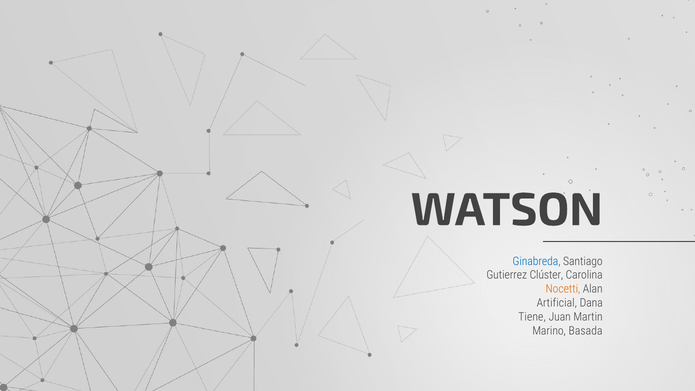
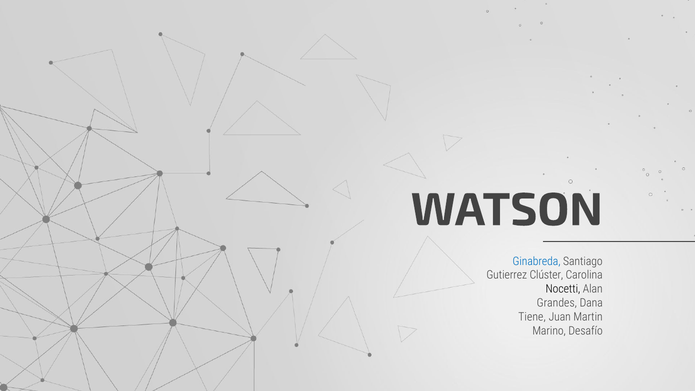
Nocetti colour: orange -> black (563, 289)
Artificial: Artificial -> Grandes (557, 303)
Basada: Basada -> Desafío (586, 331)
